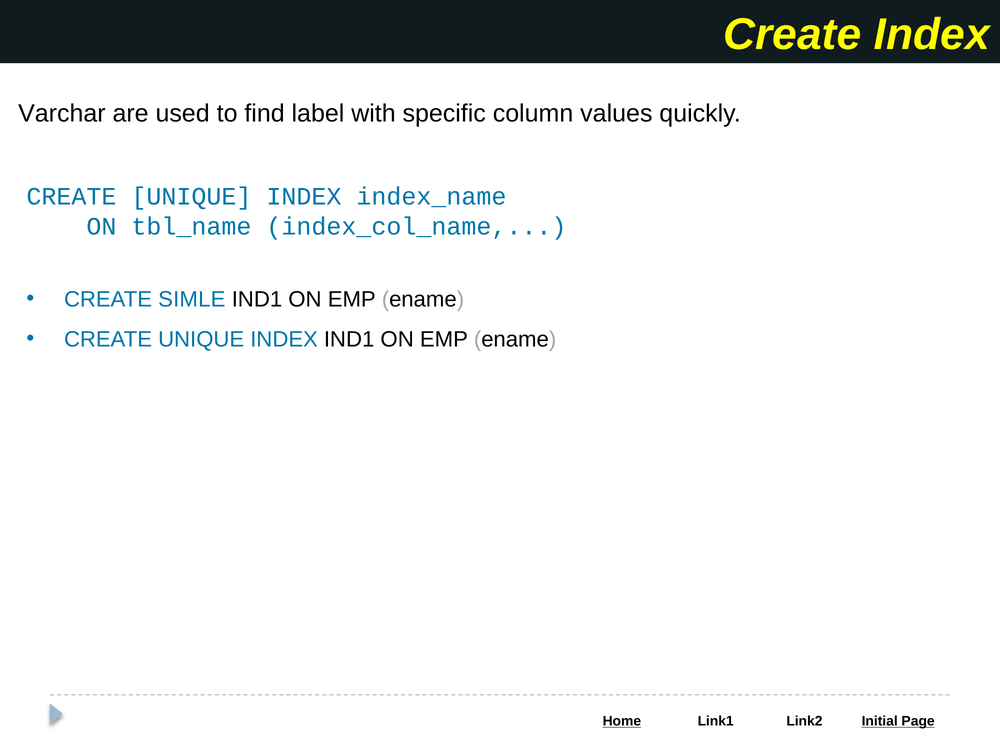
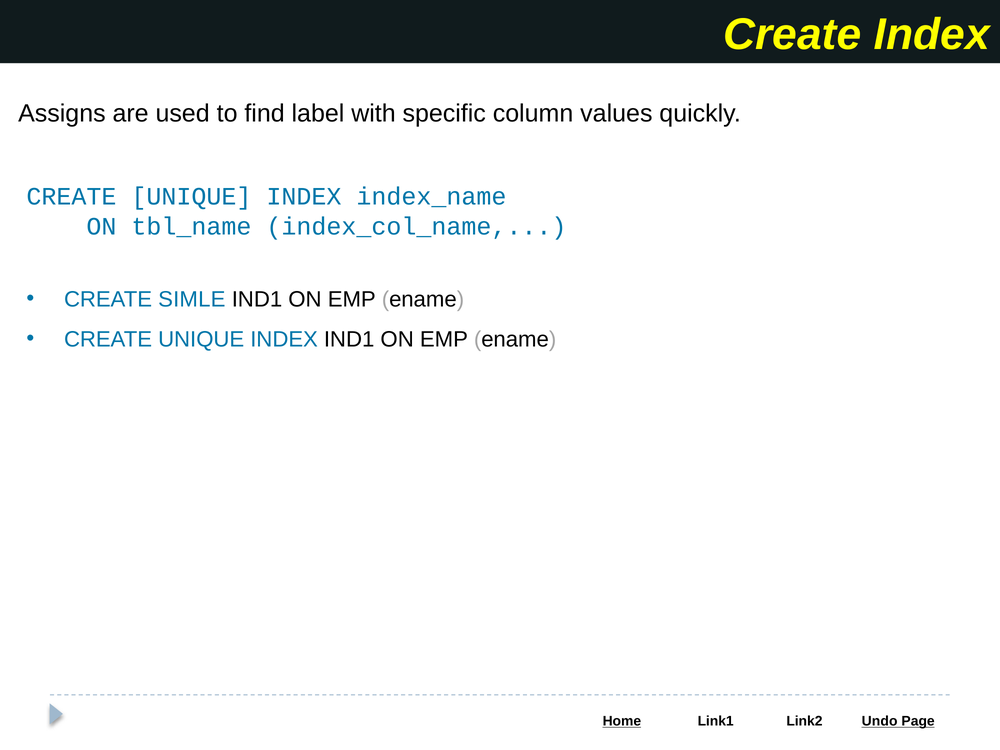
Varchar: Varchar -> Assigns (62, 113)
Initial: Initial -> Undo (880, 721)
